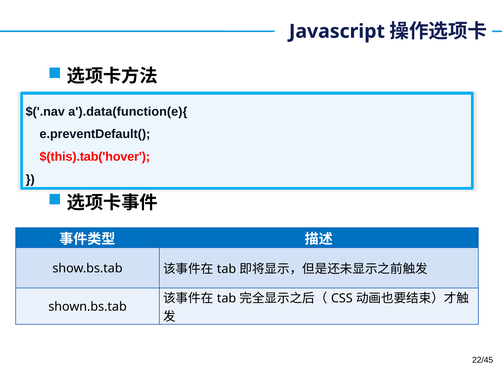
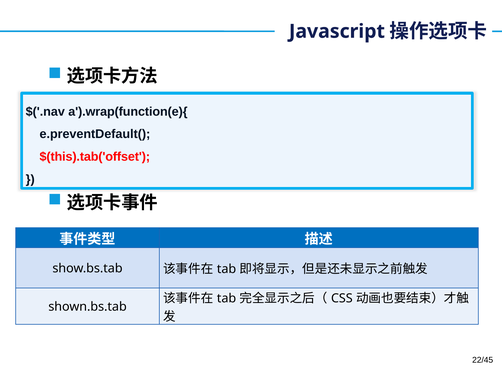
a').data(function(e){: a').data(function(e){ -> a').wrap(function(e){ (128, 112)
$(this).tab('hover: $(this).tab('hover -> $(this).tab('offset (95, 157)
